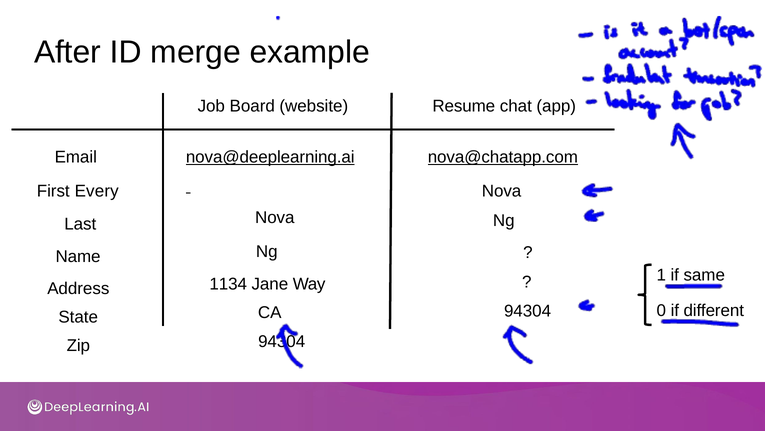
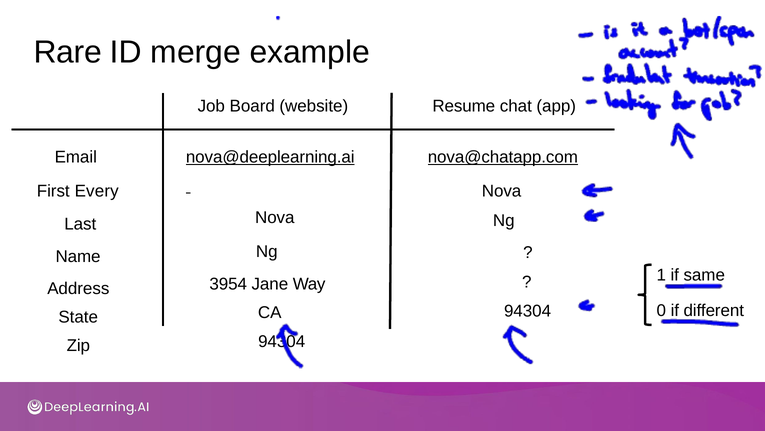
After: After -> Rare (68, 52)
1134: 1134 -> 3954 (228, 284)
